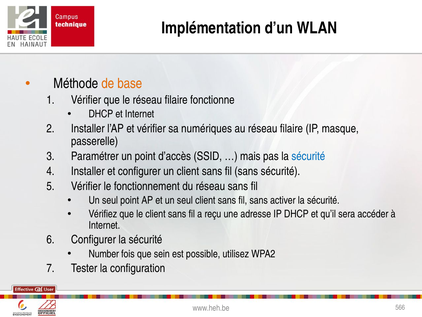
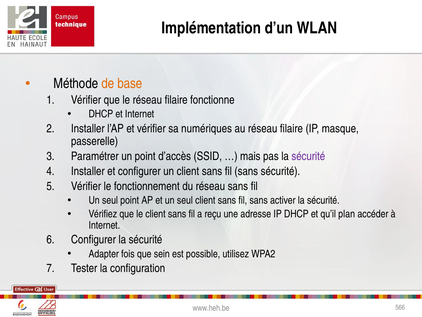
sécurité colour: blue -> purple (308, 156)
sera: sera -> plan (347, 214)
Number: Number -> Adapter (104, 253)
